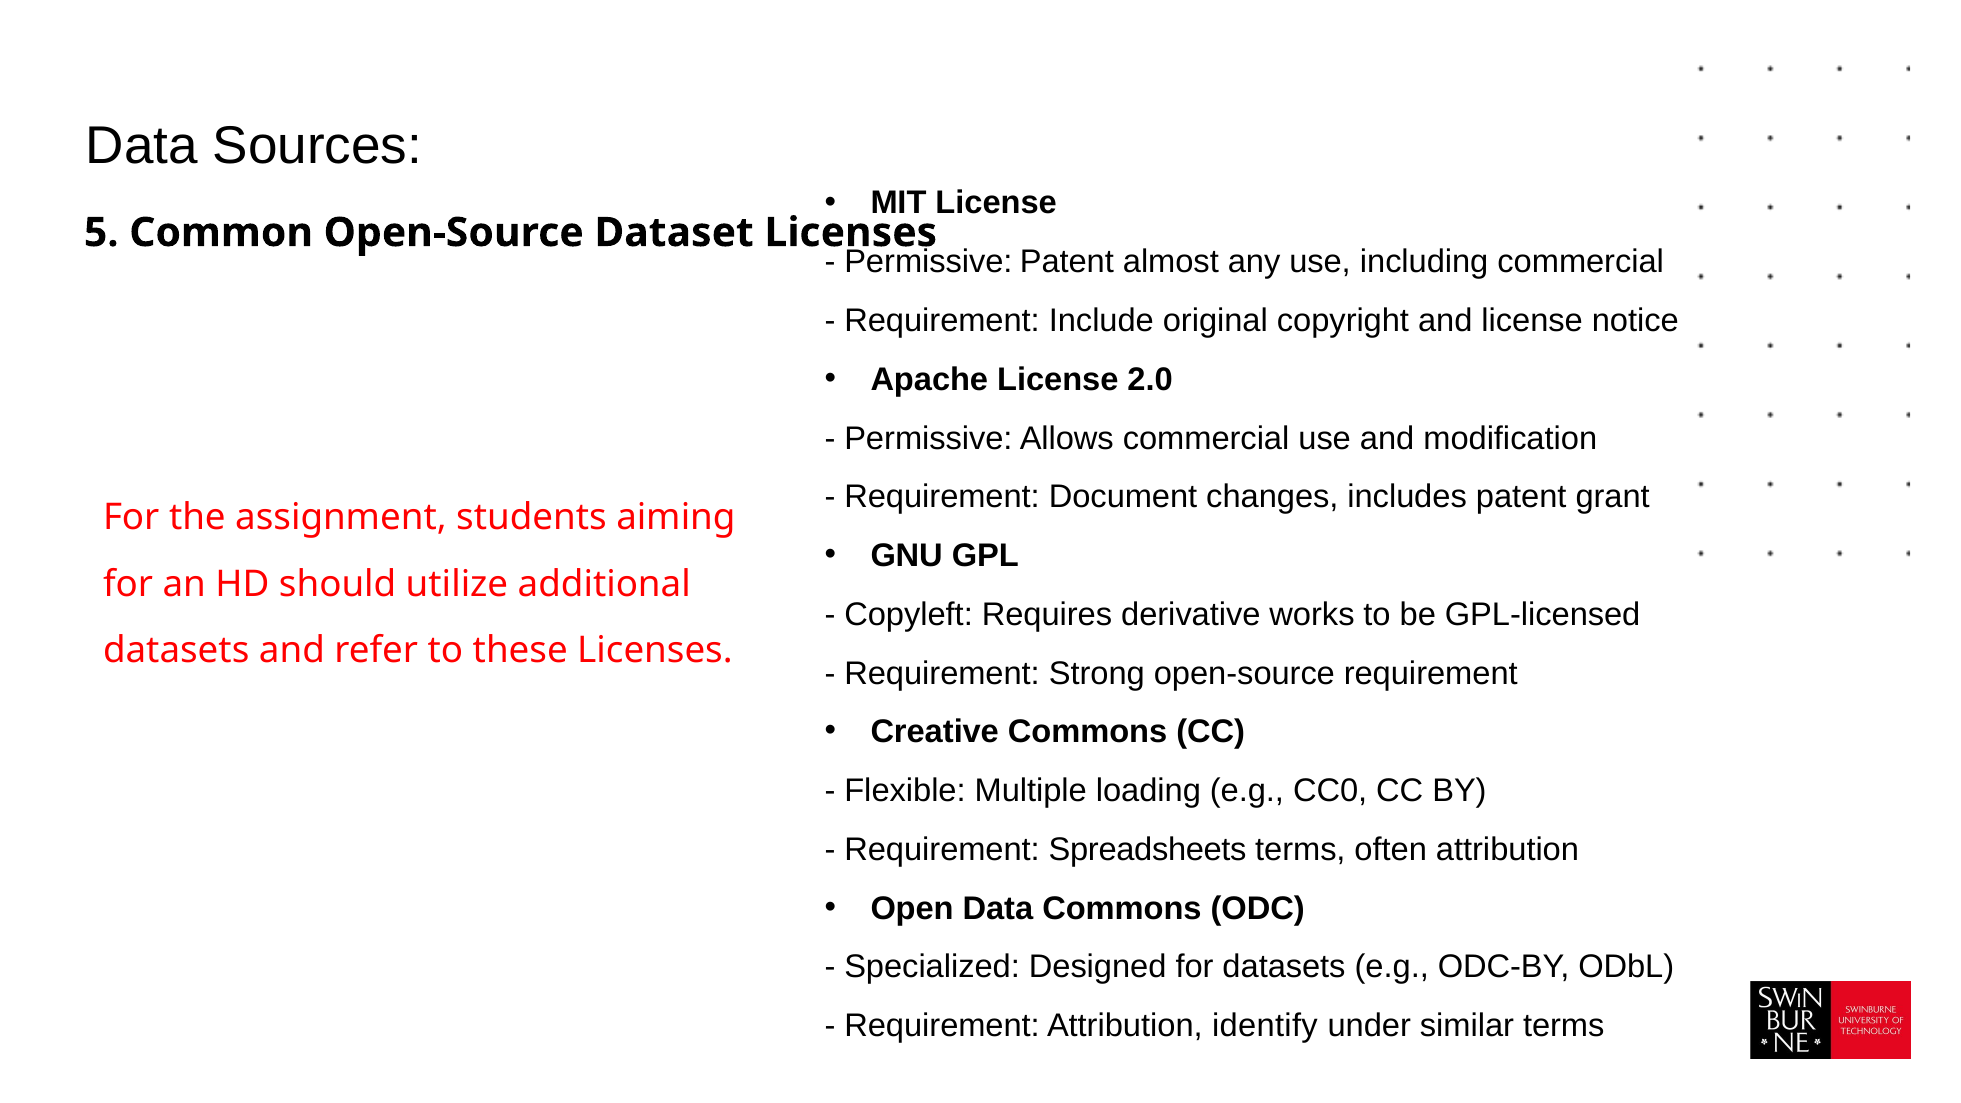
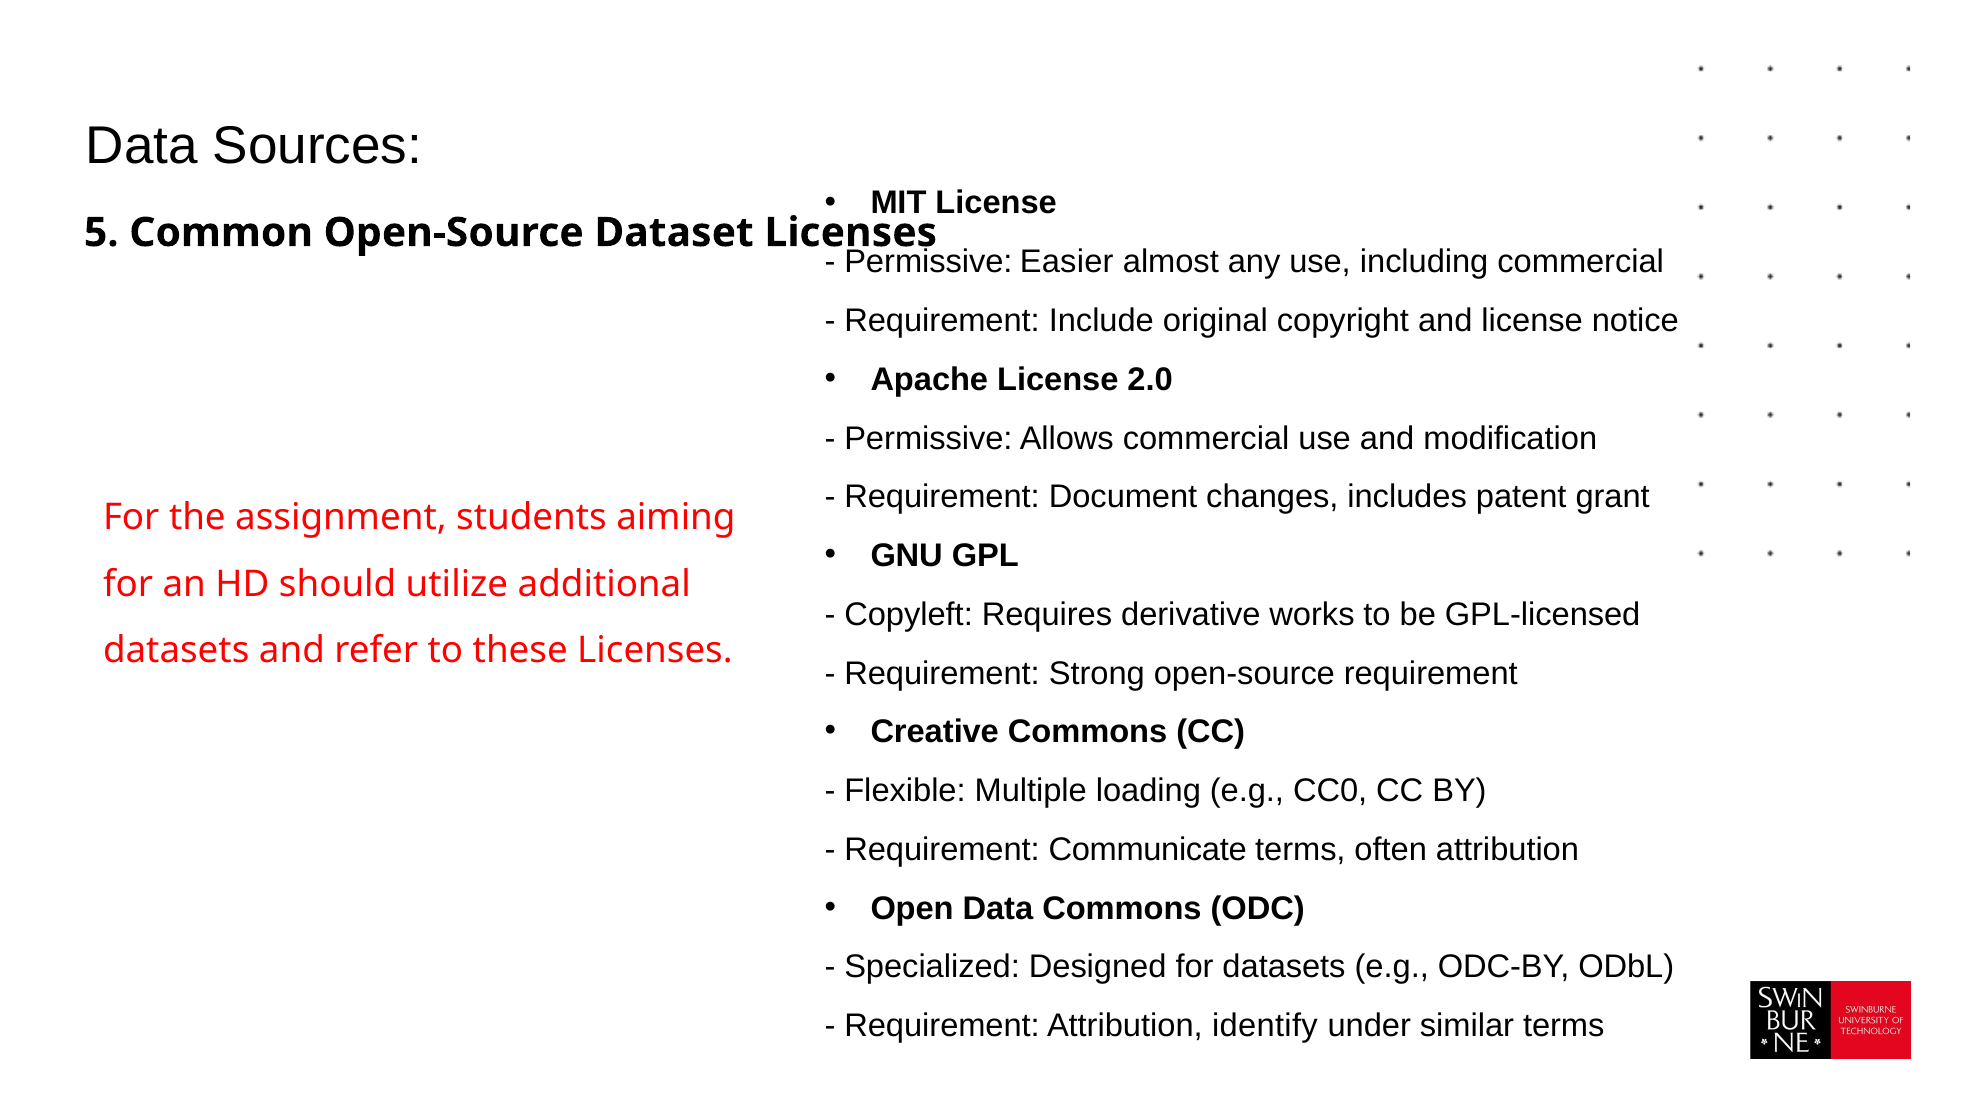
Permissive Patent: Patent -> Easier (1067, 262)
Spreadsheets: Spreadsheets -> Communicate (1148, 850)
